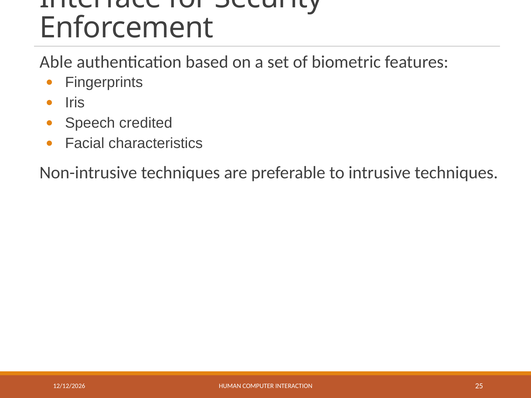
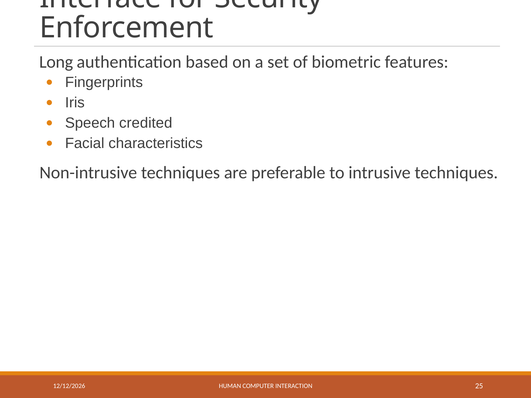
Able: Able -> Long (56, 62)
